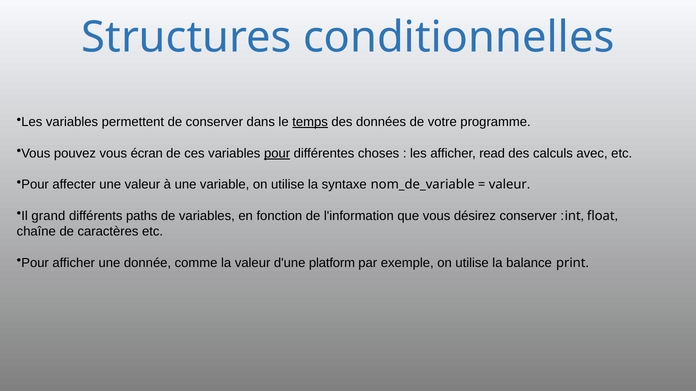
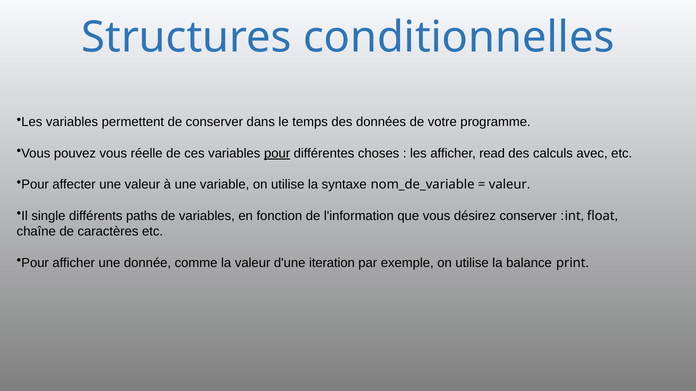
temps underline: present -> none (310, 122)
écran: écran -> réelle (147, 153)
grand: grand -> single (48, 216)
platform: platform -> iteration (332, 263)
